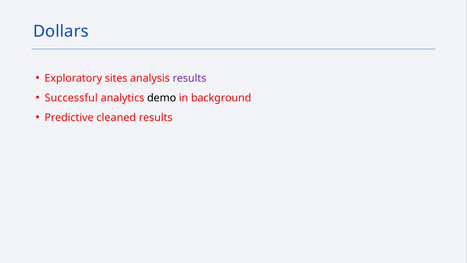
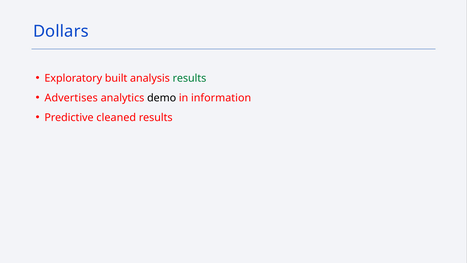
sites: sites -> built (116, 78)
results colour: purple -> green (189, 78)
Successful: Successful -> Advertises (71, 98)
background: background -> information (221, 98)
